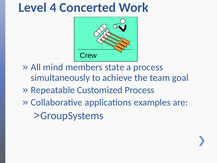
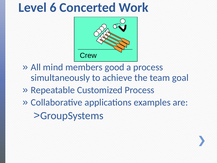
4: 4 -> 6 (53, 8)
state: state -> good (115, 67)
